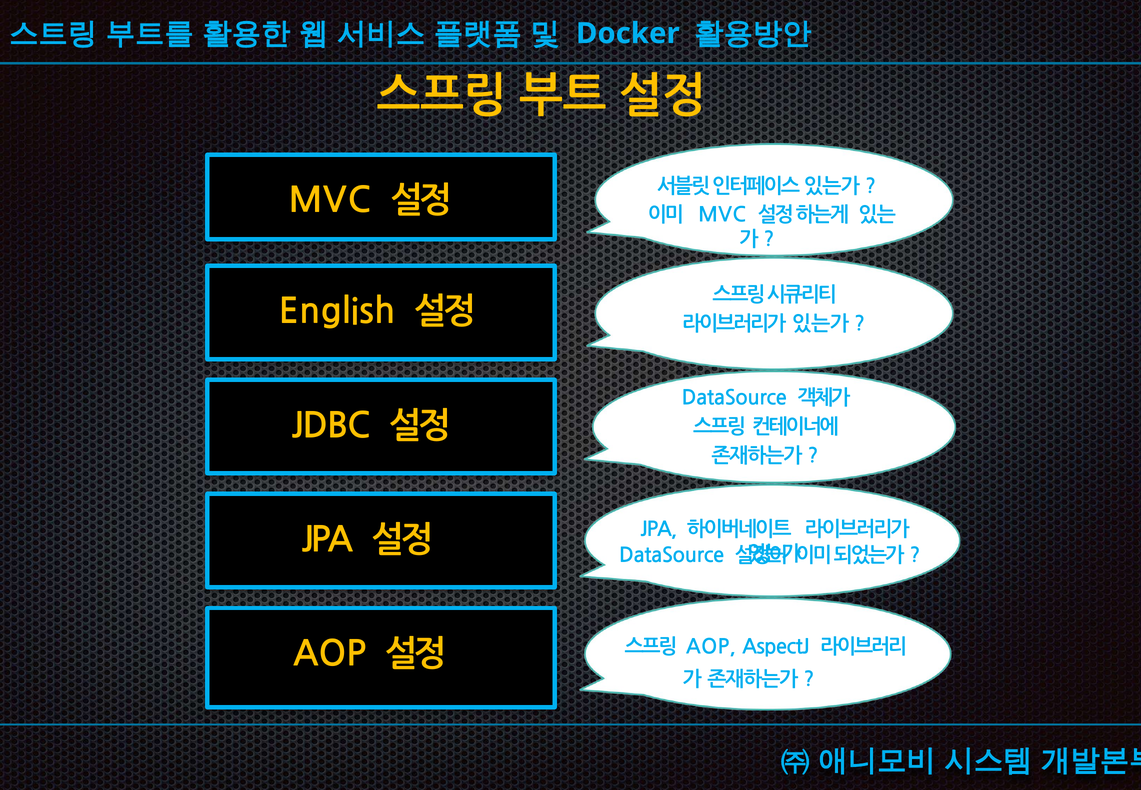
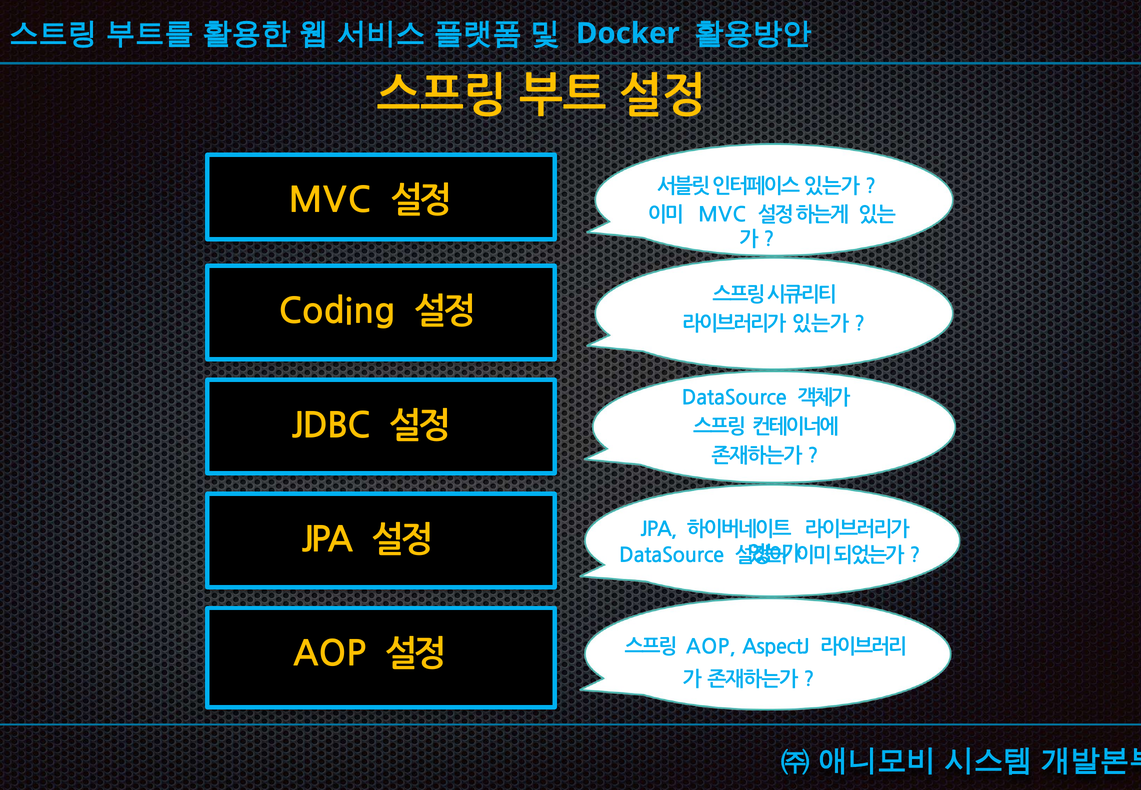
English: English -> Coding (337, 312)
